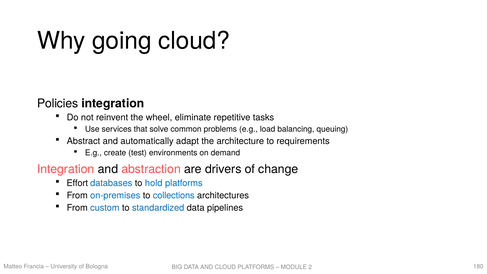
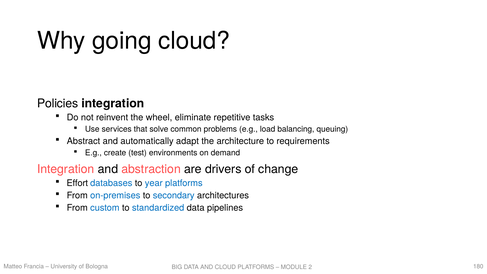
hold: hold -> year (154, 183)
collections: collections -> secondary (174, 195)
